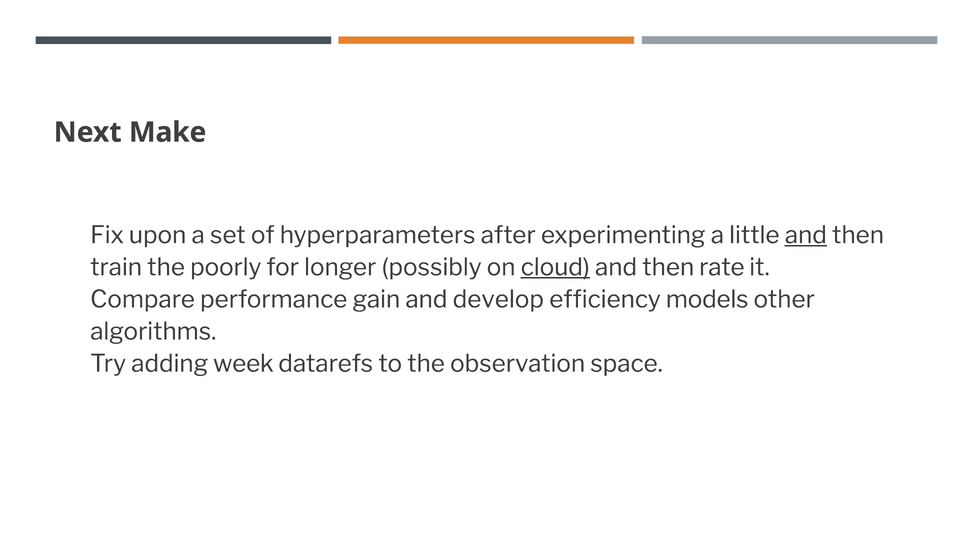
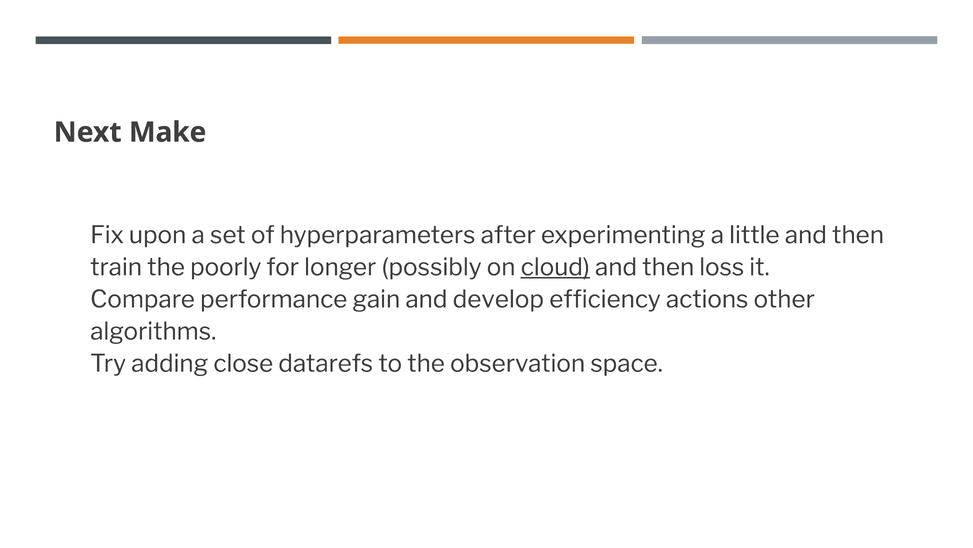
and underline: present -> none (806, 235)
rate: rate -> loss (722, 267)
models: models -> actions (707, 299)
week: week -> close (243, 363)
